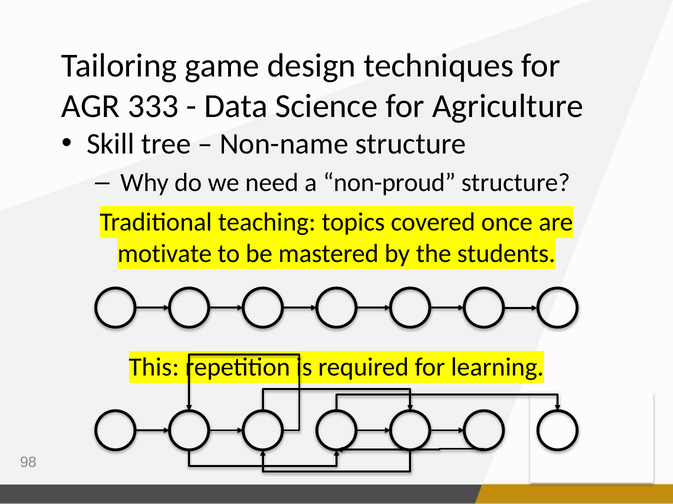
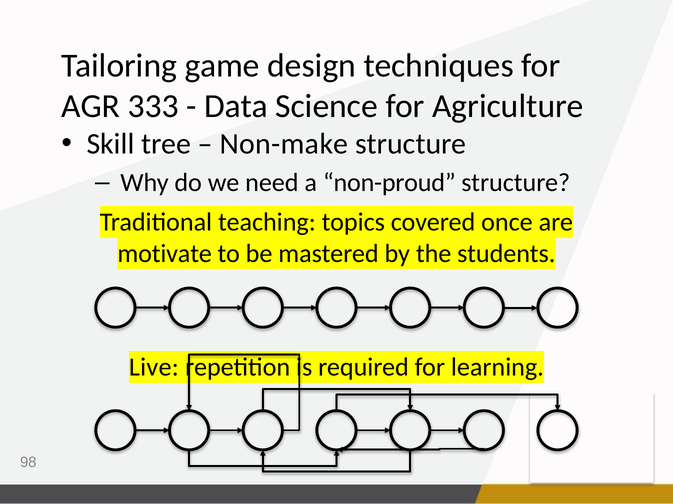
Non-name: Non-name -> Non-make (284, 144)
This: This -> Live (154, 368)
